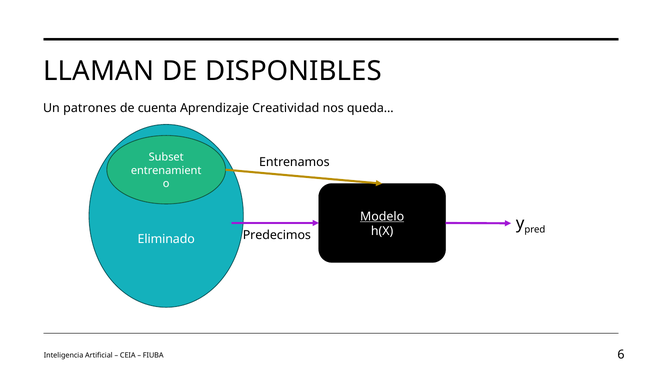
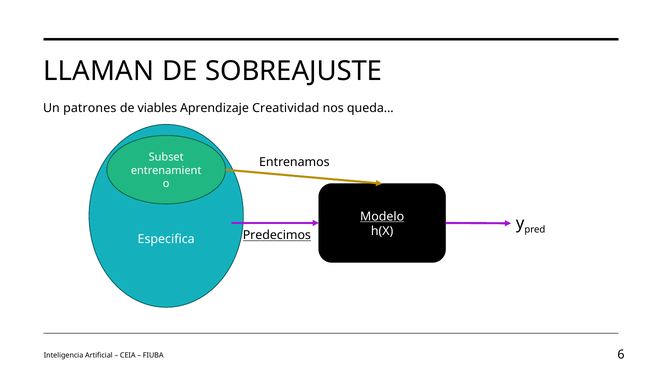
DISPONIBLES: DISPONIBLES -> SOBREAJUSTE (294, 71)
cuenta: cuenta -> viables (157, 108)
Predecimos underline: none -> present (277, 236)
Eliminado: Eliminado -> Especifica (166, 239)
